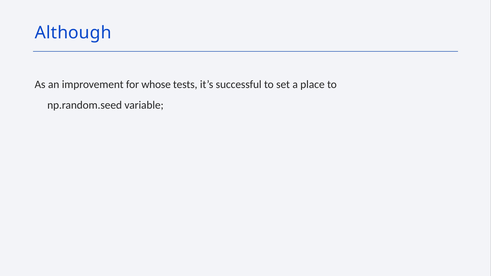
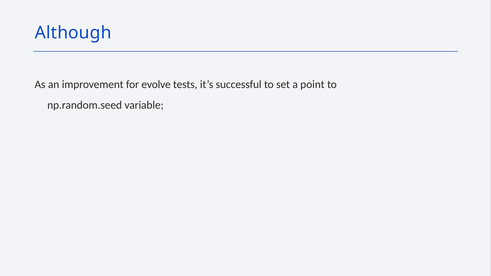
whose: whose -> evolve (156, 85)
place: place -> point (312, 85)
